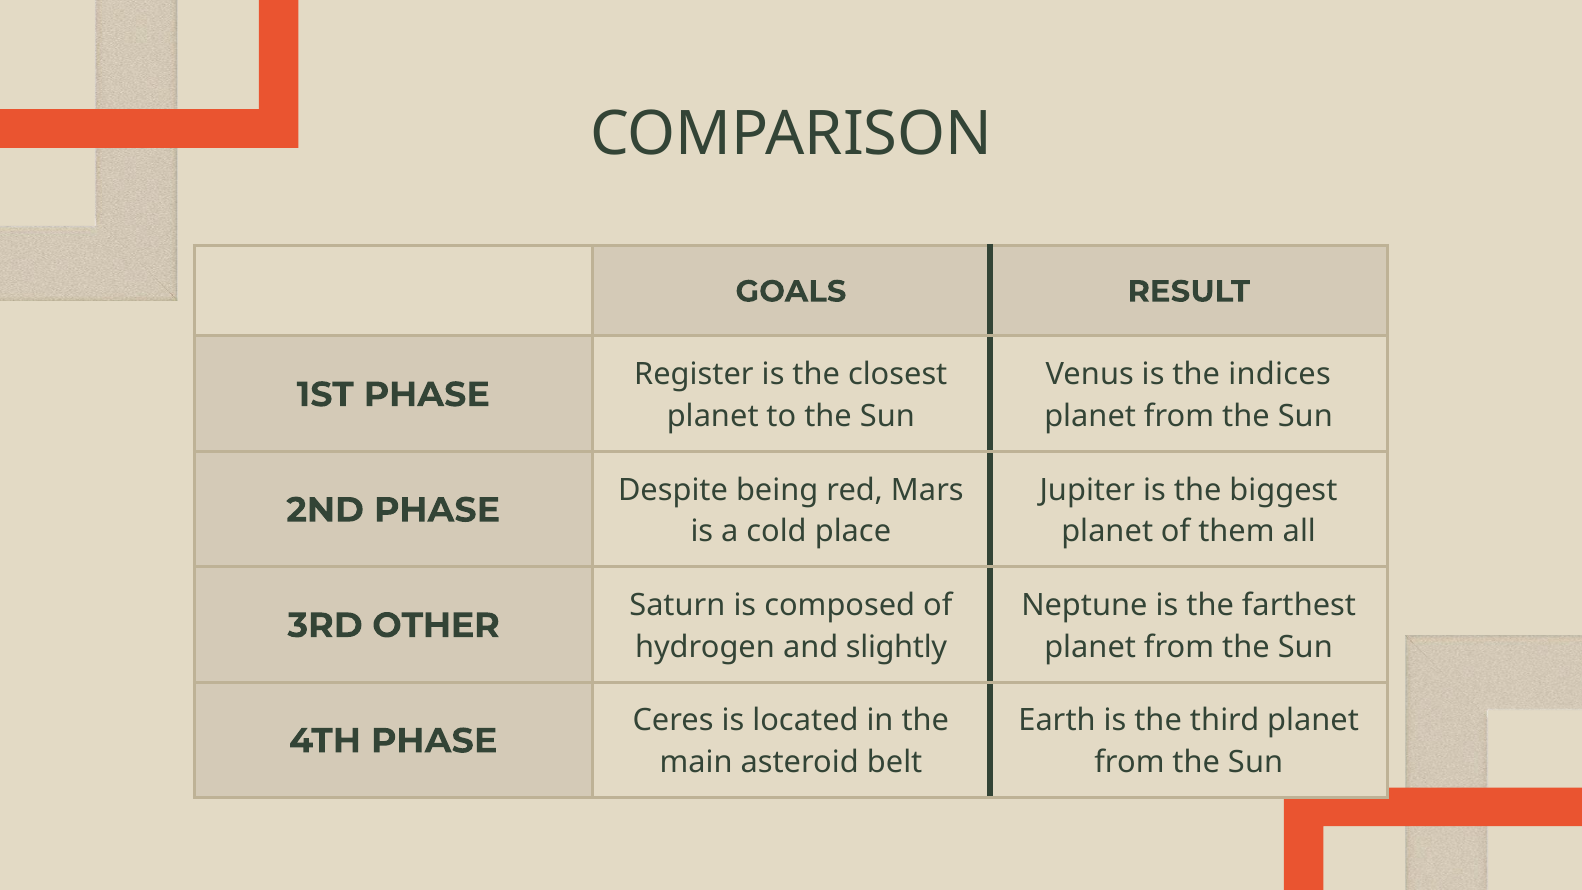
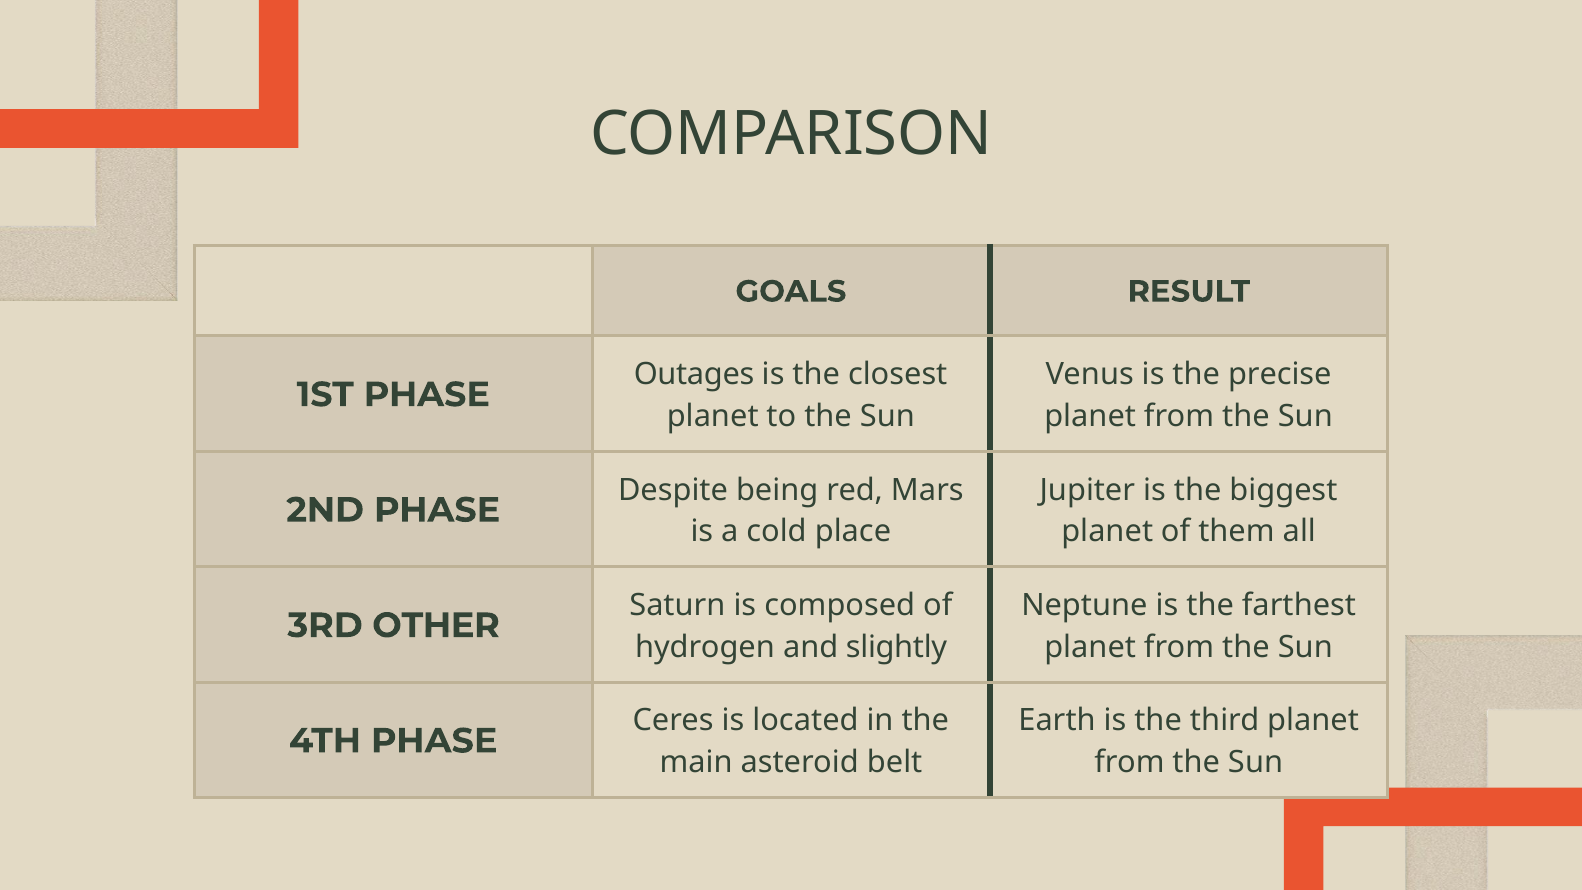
Register: Register -> Outages (694, 374)
indices: indices -> precise (1280, 374)
